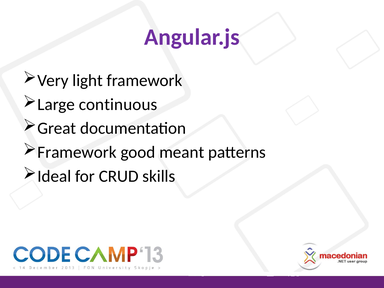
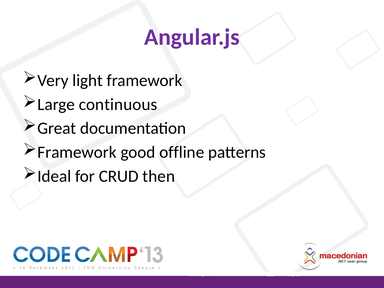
meant: meant -> offline (182, 152)
skills: skills -> then (159, 176)
